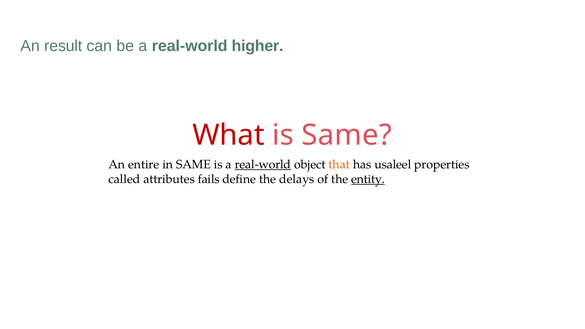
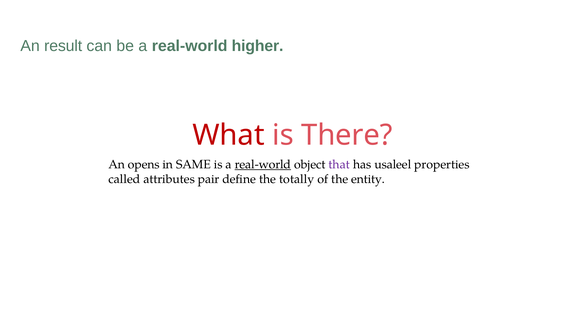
is Same: Same -> There (347, 135)
entire: entire -> opens (144, 164)
that colour: orange -> purple (339, 164)
fails: fails -> pair (209, 179)
delays: delays -> totally (297, 179)
entity underline: present -> none (368, 179)
